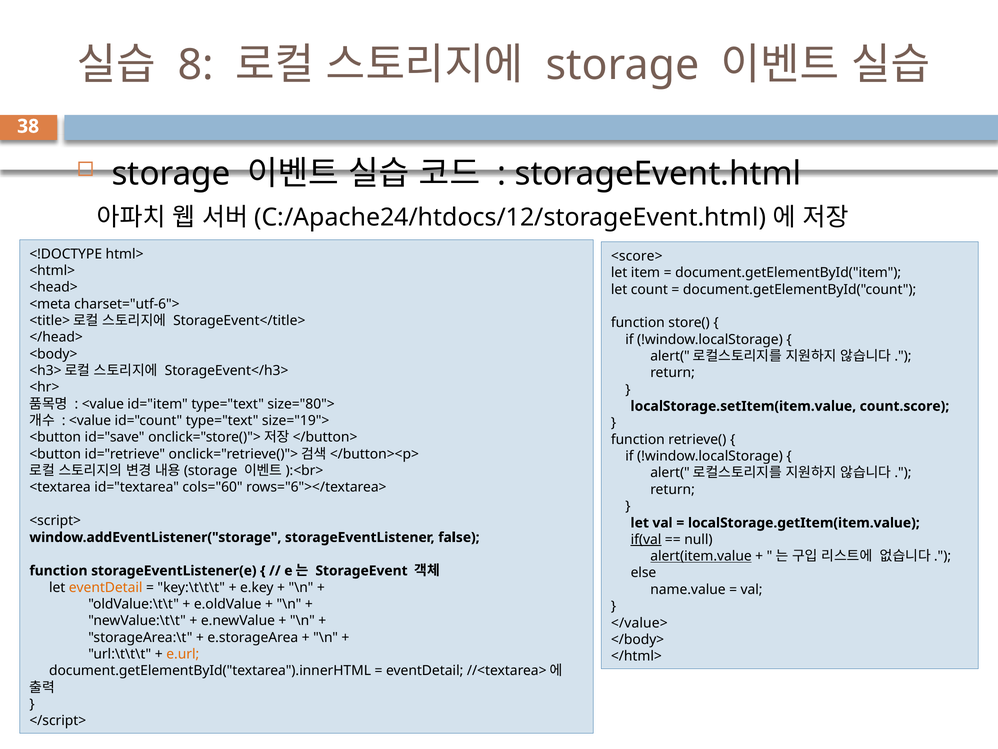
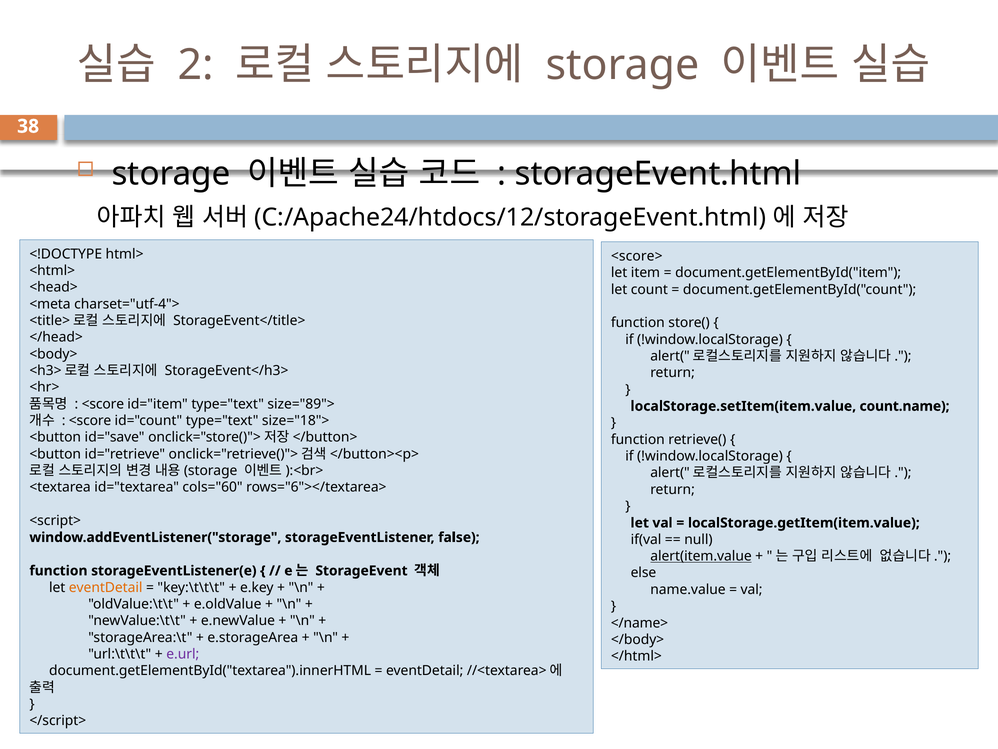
8: 8 -> 2 (196, 65)
charset="utf-6">: charset="utf-6"> -> charset="utf-4"> (127, 304)
<value: <value -> <score (103, 404)
size="80">: size="80"> -> size="89"> (301, 404)
count.score: count.score -> count.name (905, 406)
<value: <value -> <score (90, 420)
size="19">: size="19"> -> size="18"> (296, 420)
if(val underline: present -> none (646, 539)
</value>: </value> -> </name> (639, 623)
e.url colour: orange -> purple (183, 654)
